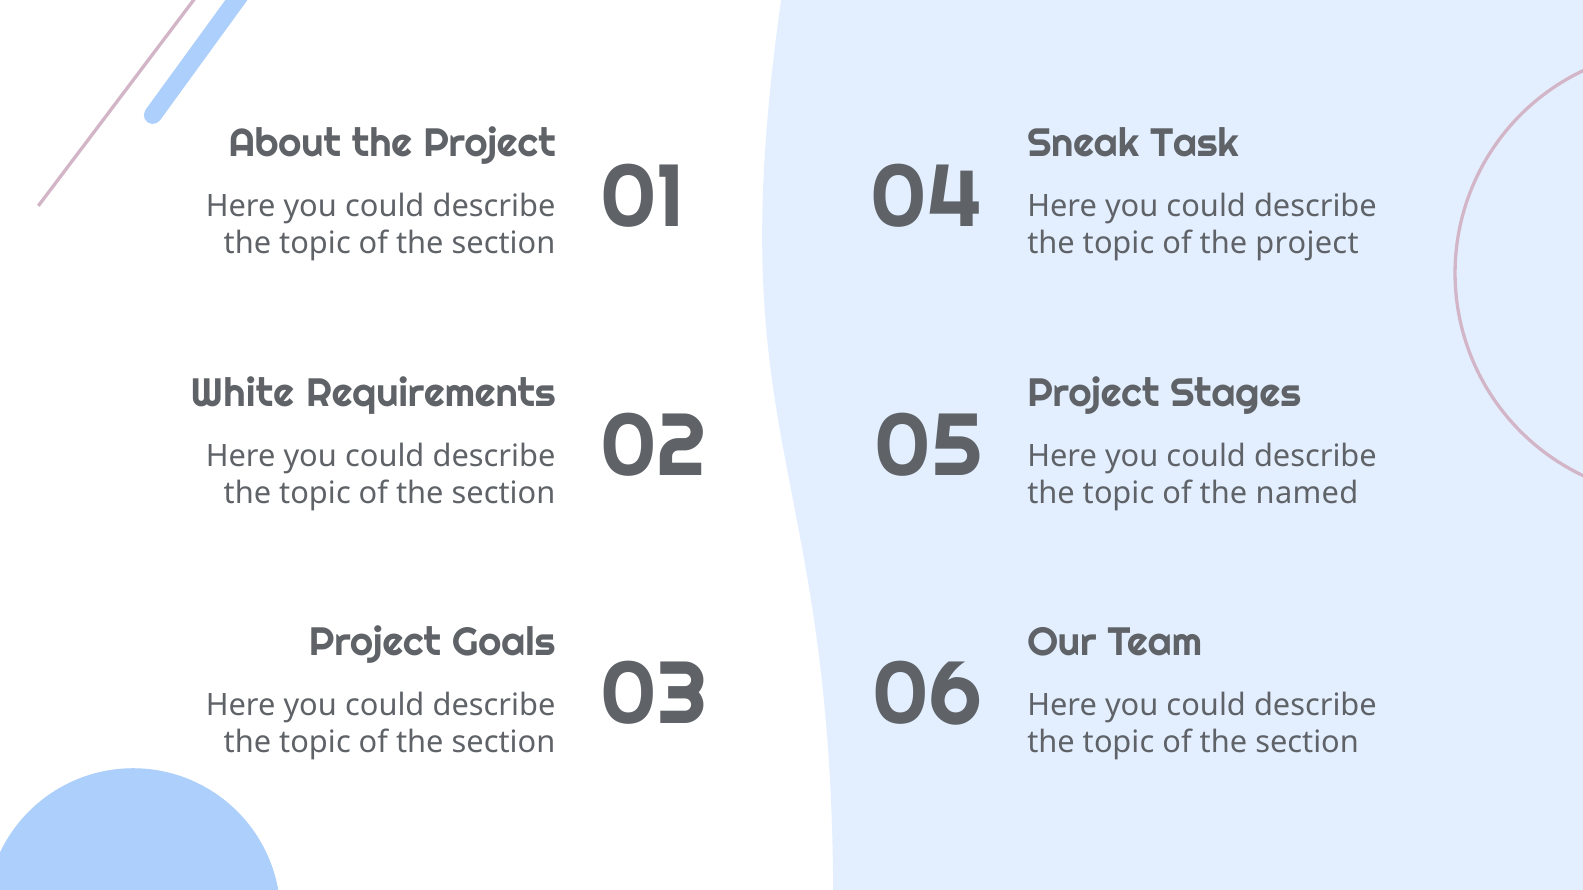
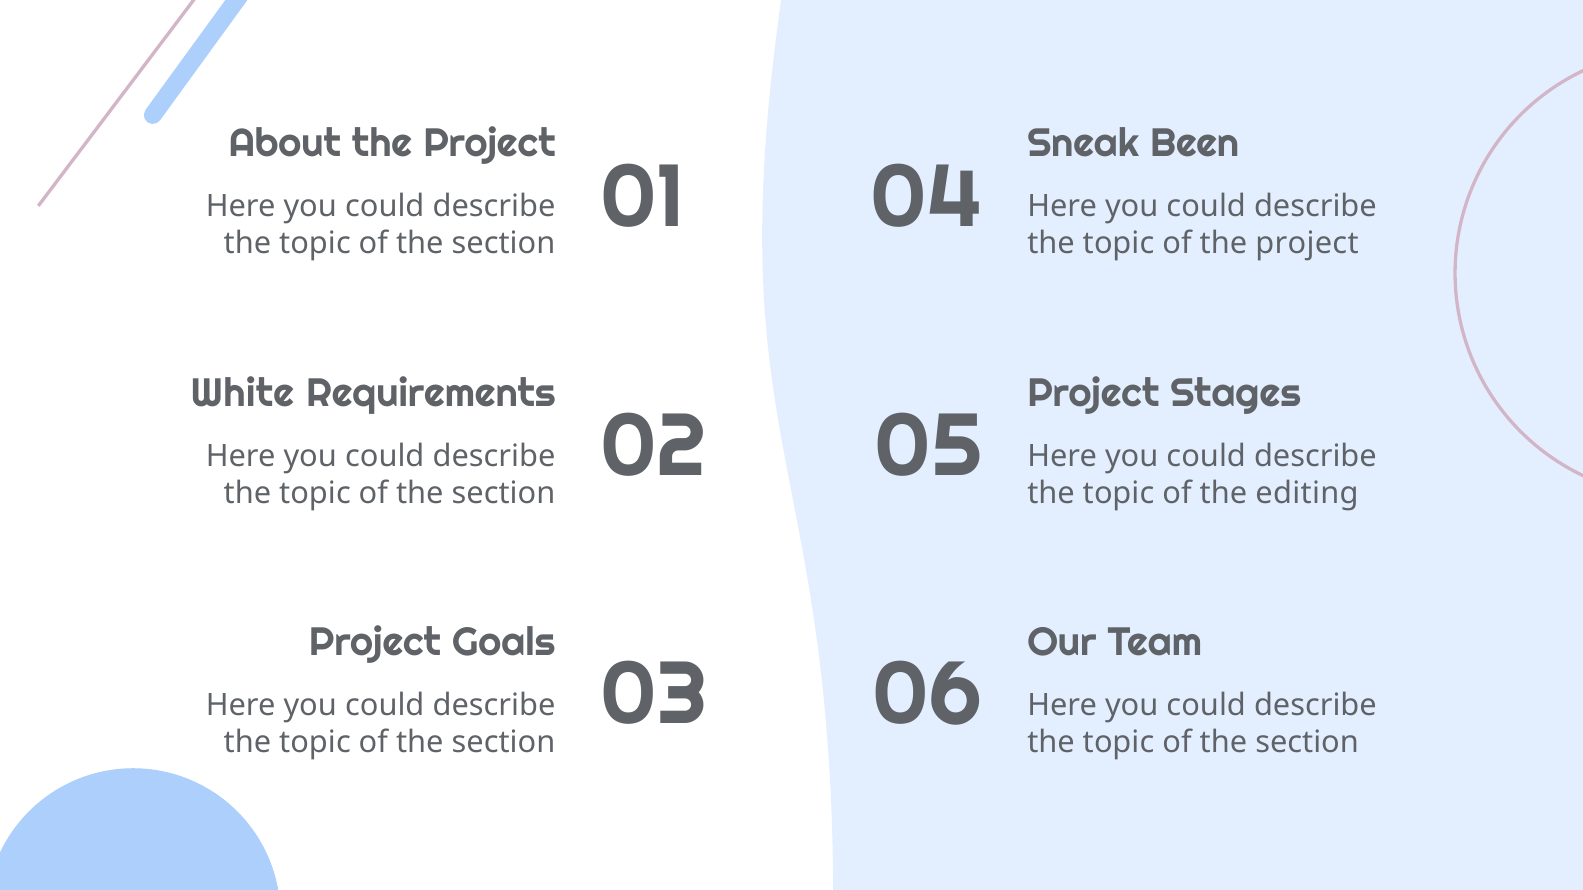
Task: Task -> Been (1195, 144)
named: named -> editing (1307, 493)
